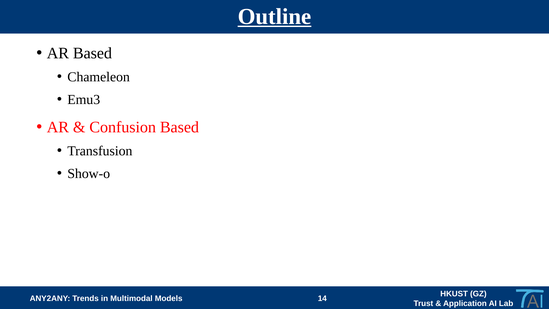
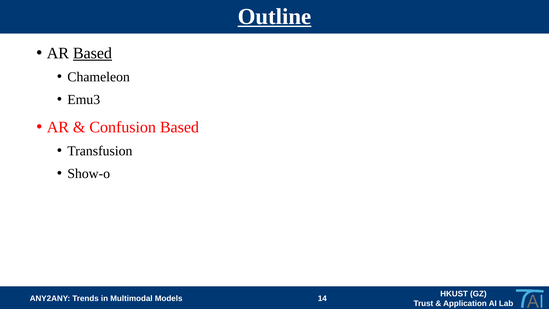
Based underline: none -> present (92, 53)
